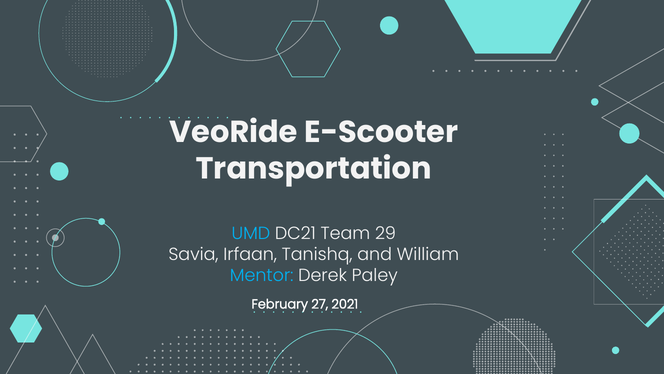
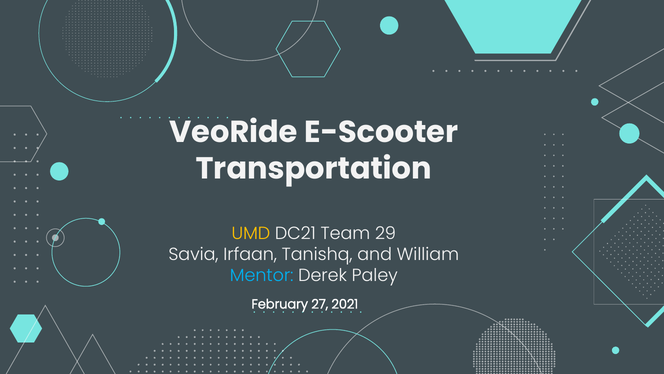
UMD colour: light blue -> yellow (251, 233)
